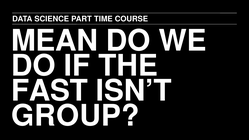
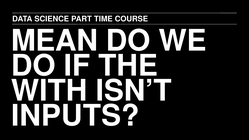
FAST: FAST -> WITH (49, 91)
GROUP: GROUP -> INPUTS (75, 116)
